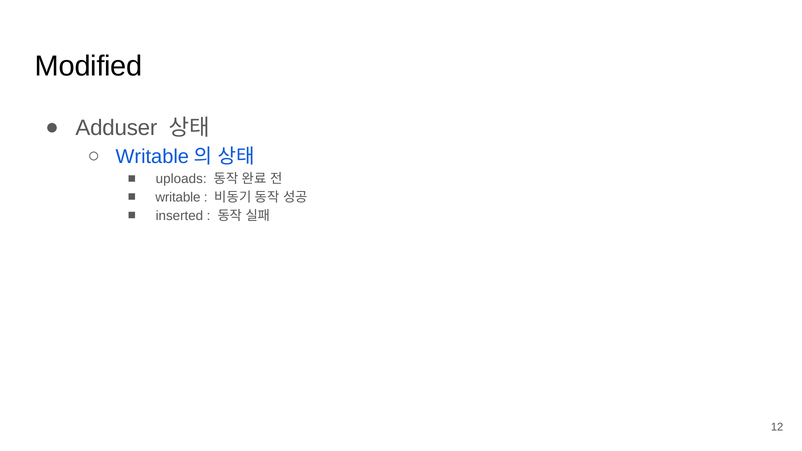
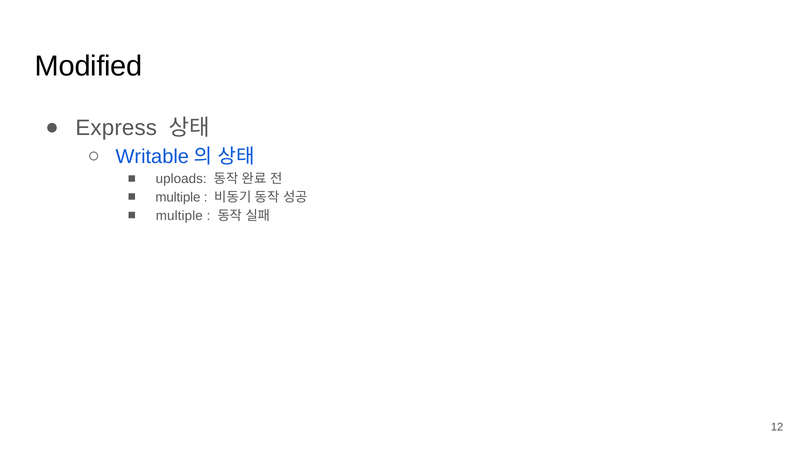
Adduser: Adduser -> Express (116, 128)
writable: writable -> multiple (178, 197)
inserted: inserted -> multiple (179, 216)
